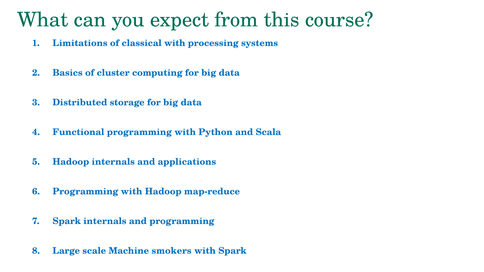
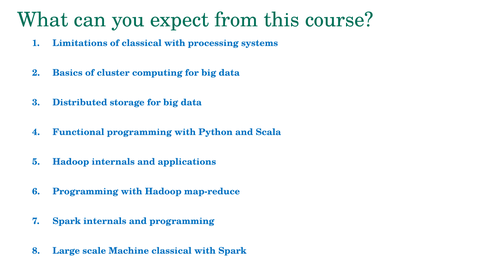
Machine smokers: smokers -> classical (172, 251)
